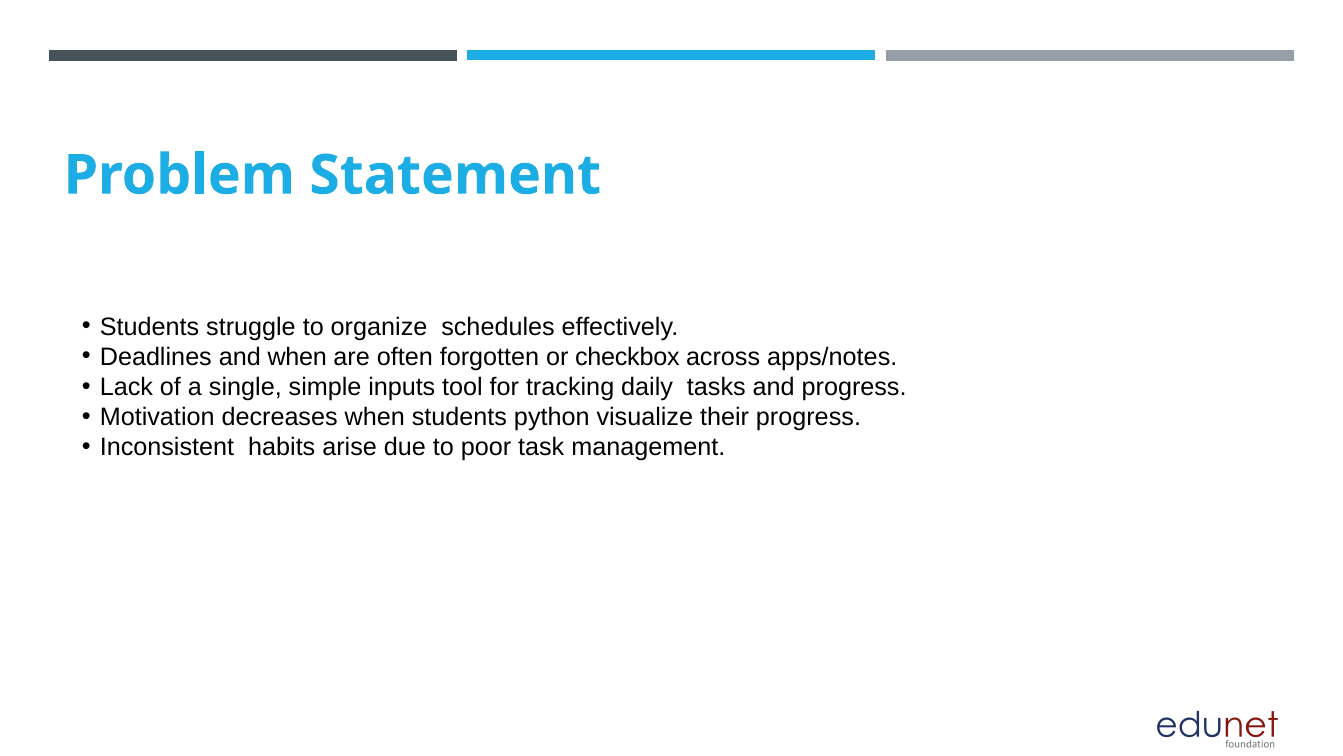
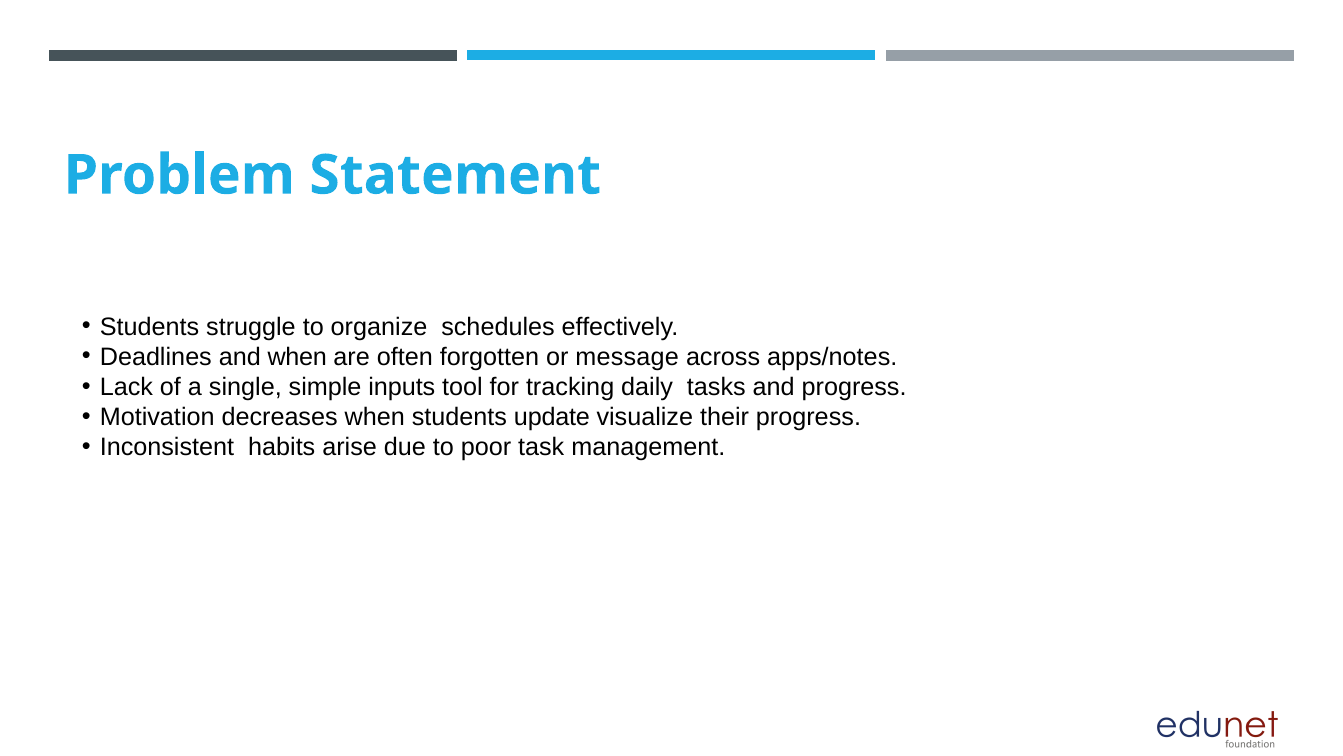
checkbox: checkbox -> message (627, 357)
python: python -> update (552, 417)
